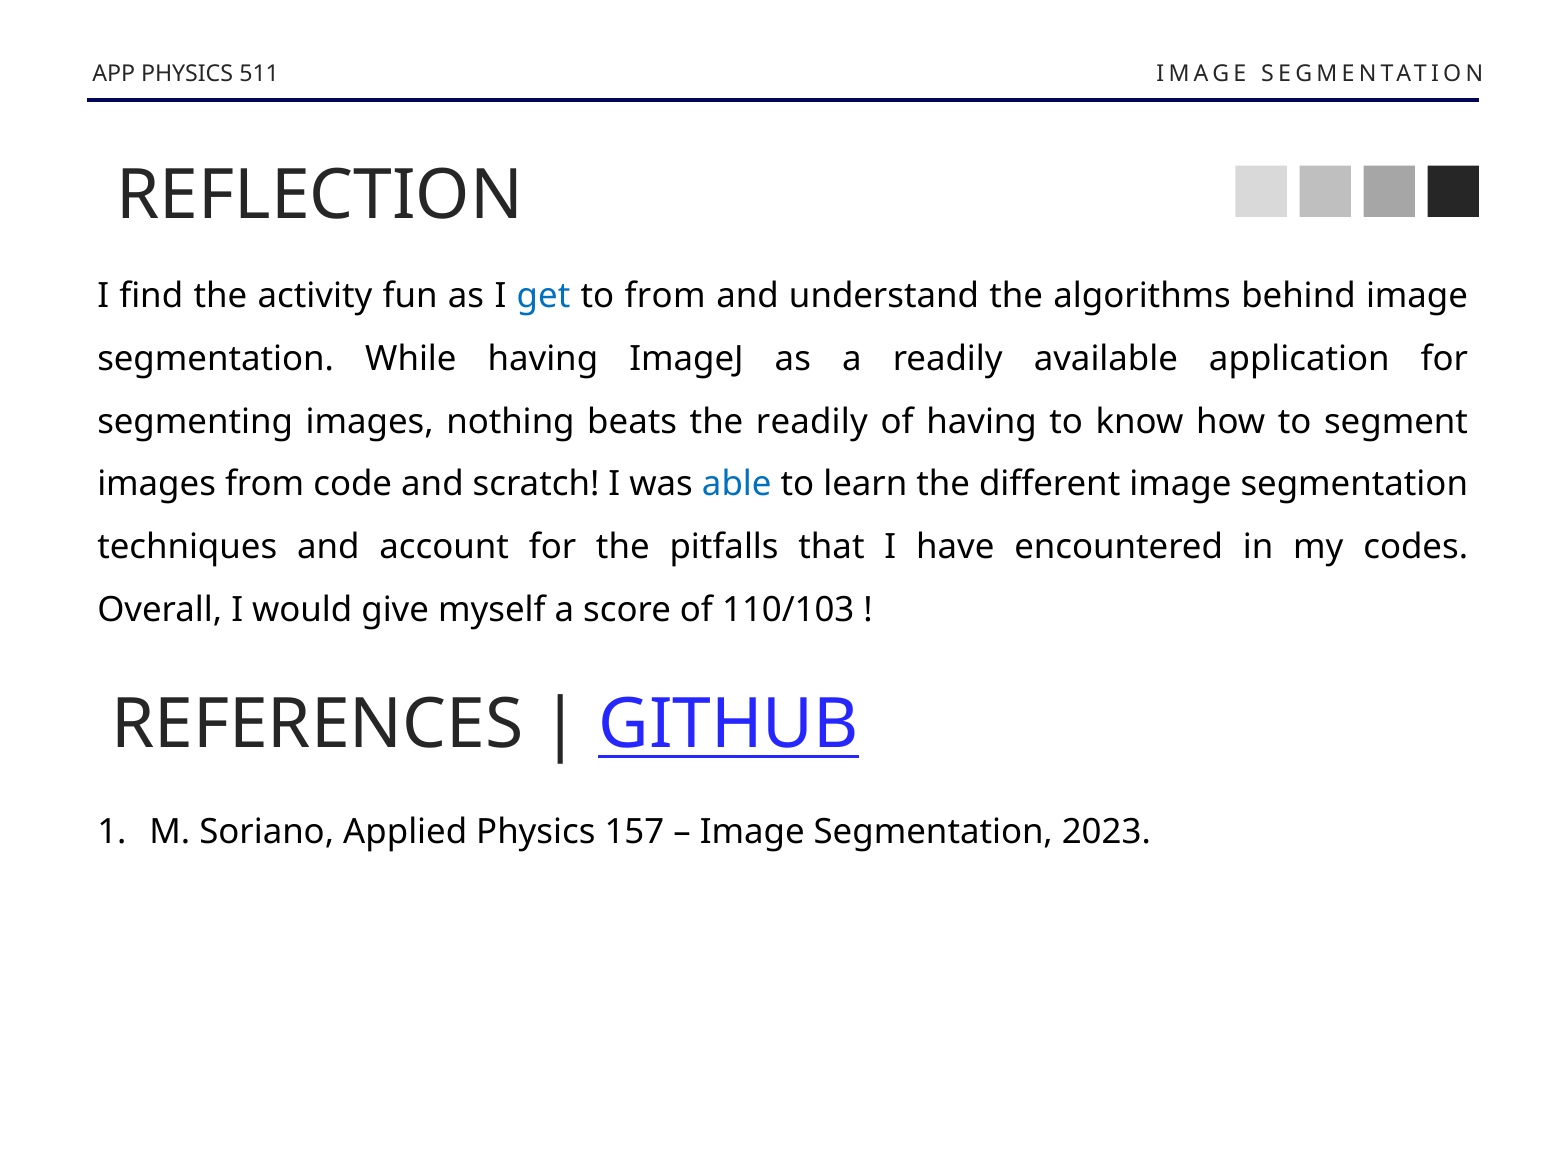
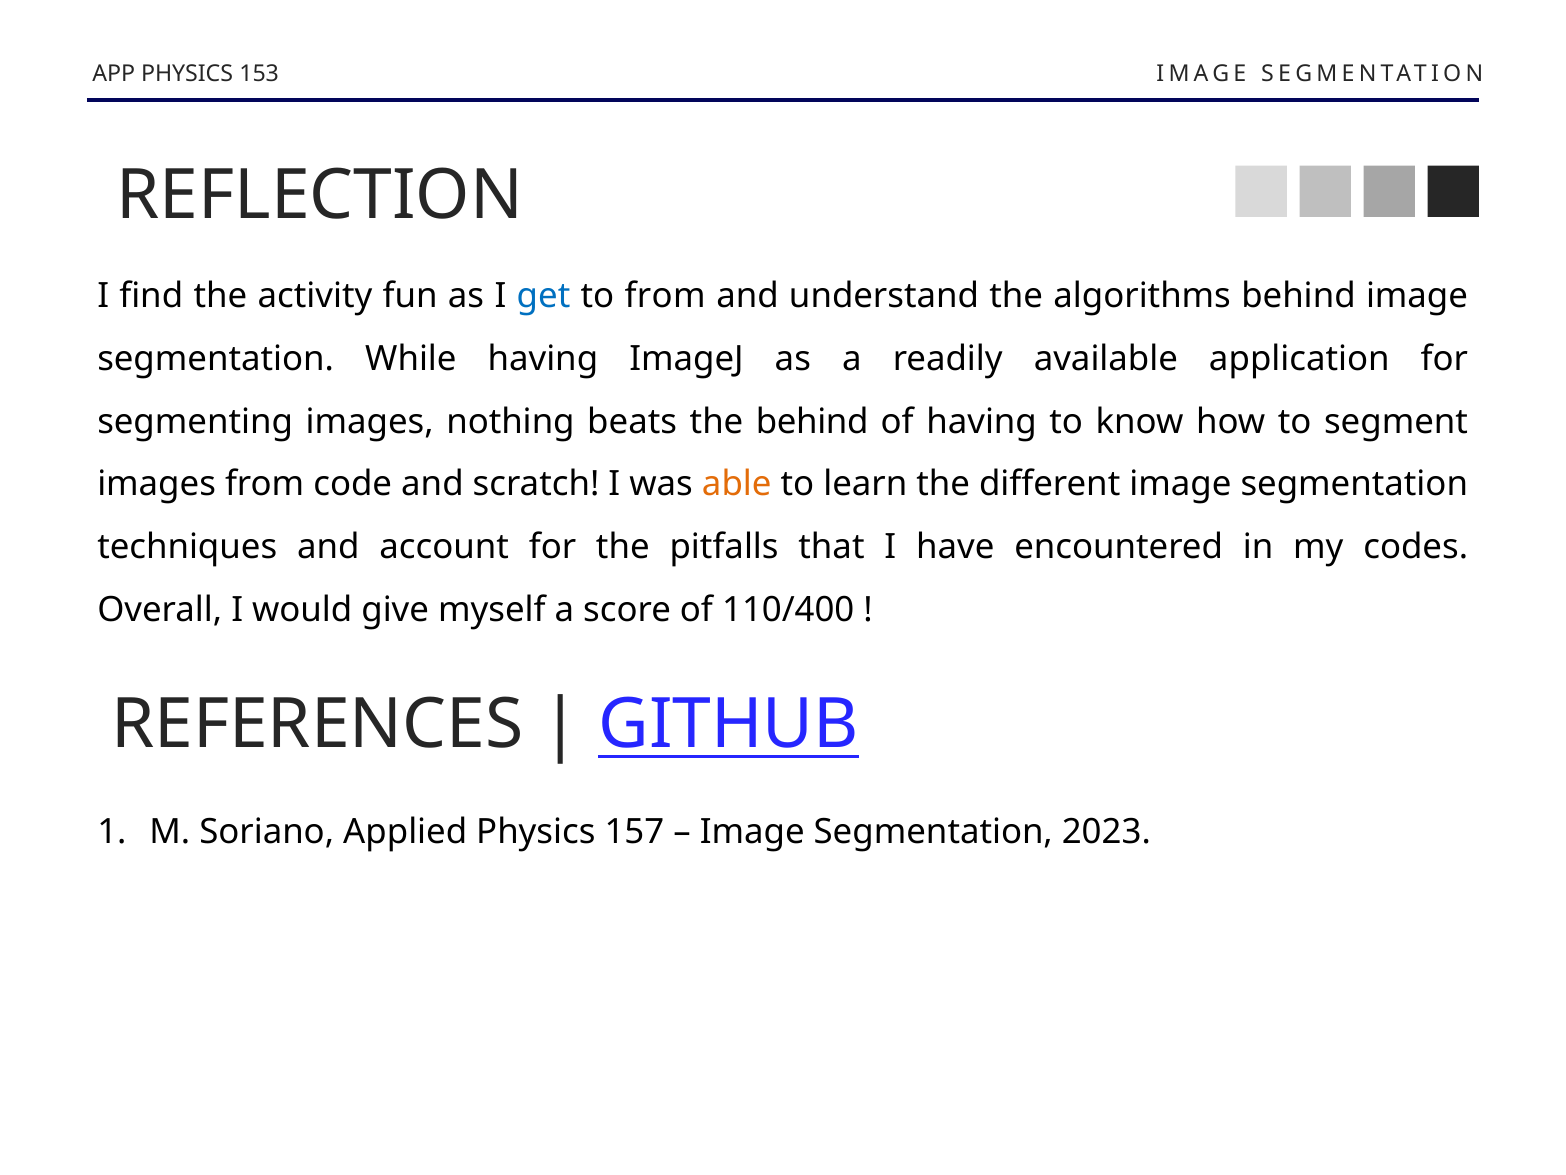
511: 511 -> 153 (259, 74)
the readily: readily -> behind (812, 421)
able colour: blue -> orange (737, 484)
110/103: 110/103 -> 110/400 (788, 609)
